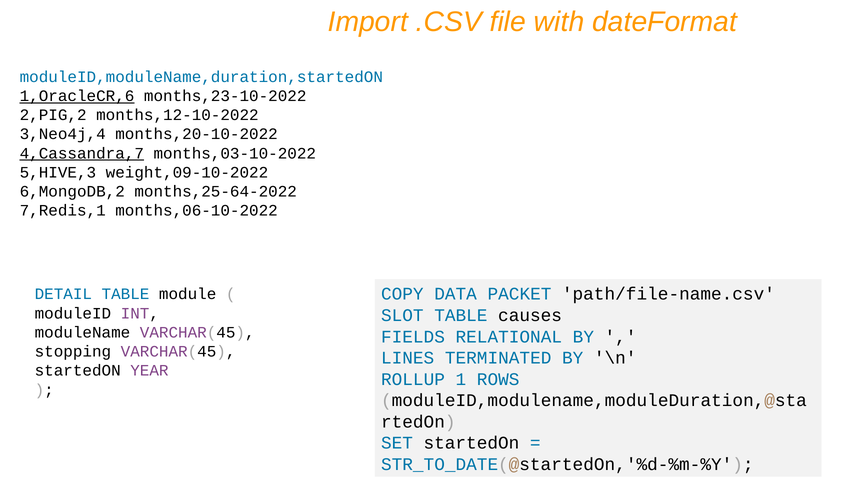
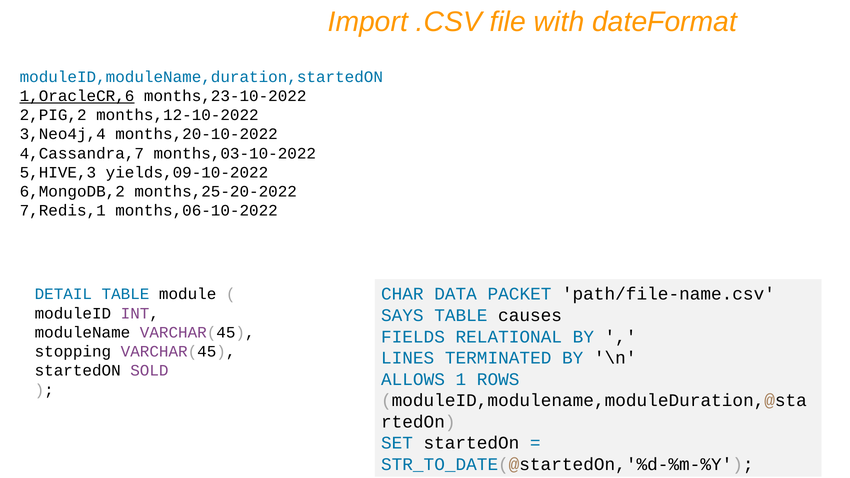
4,Cassandra,7 underline: present -> none (82, 153)
weight,09-10-2022: weight,09-10-2022 -> yields,09-10-2022 (187, 172)
months,25-64-2022: months,25-64-2022 -> months,25-20-2022 (216, 192)
COPY: COPY -> CHAR (402, 294)
SLOT: SLOT -> SAYS (402, 315)
YEAR: YEAR -> SOLD (149, 371)
ROLLUP: ROLLUP -> ALLOWS (413, 379)
